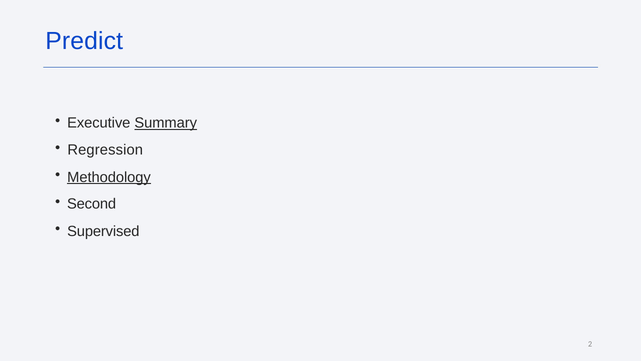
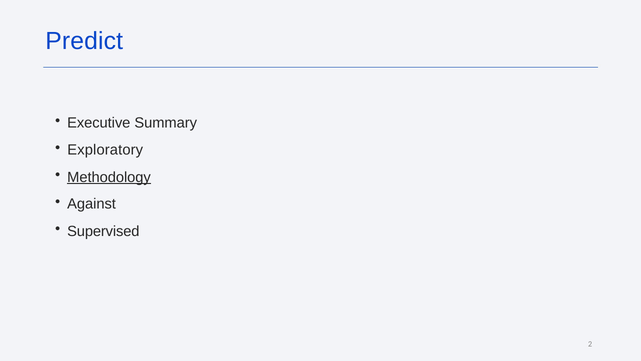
Summary underline: present -> none (166, 123)
Regression: Regression -> Exploratory (105, 150)
Second: Second -> Against (92, 204)
